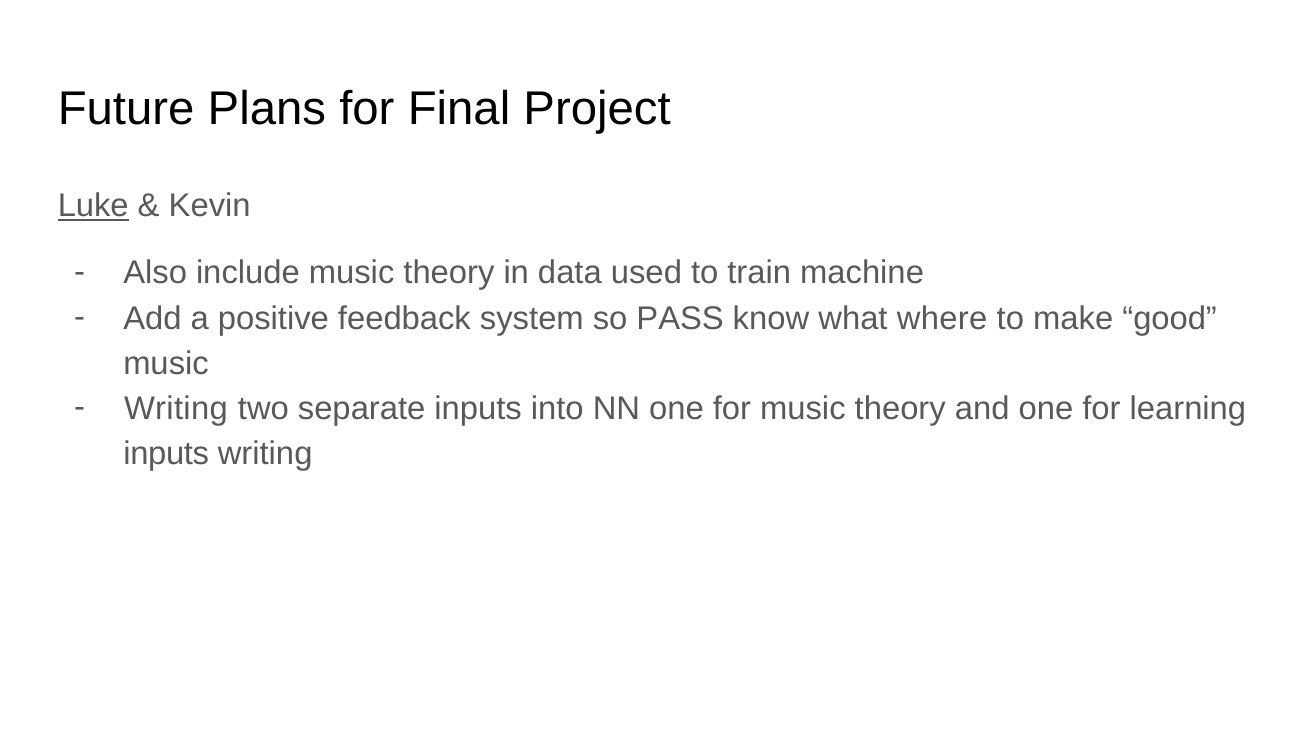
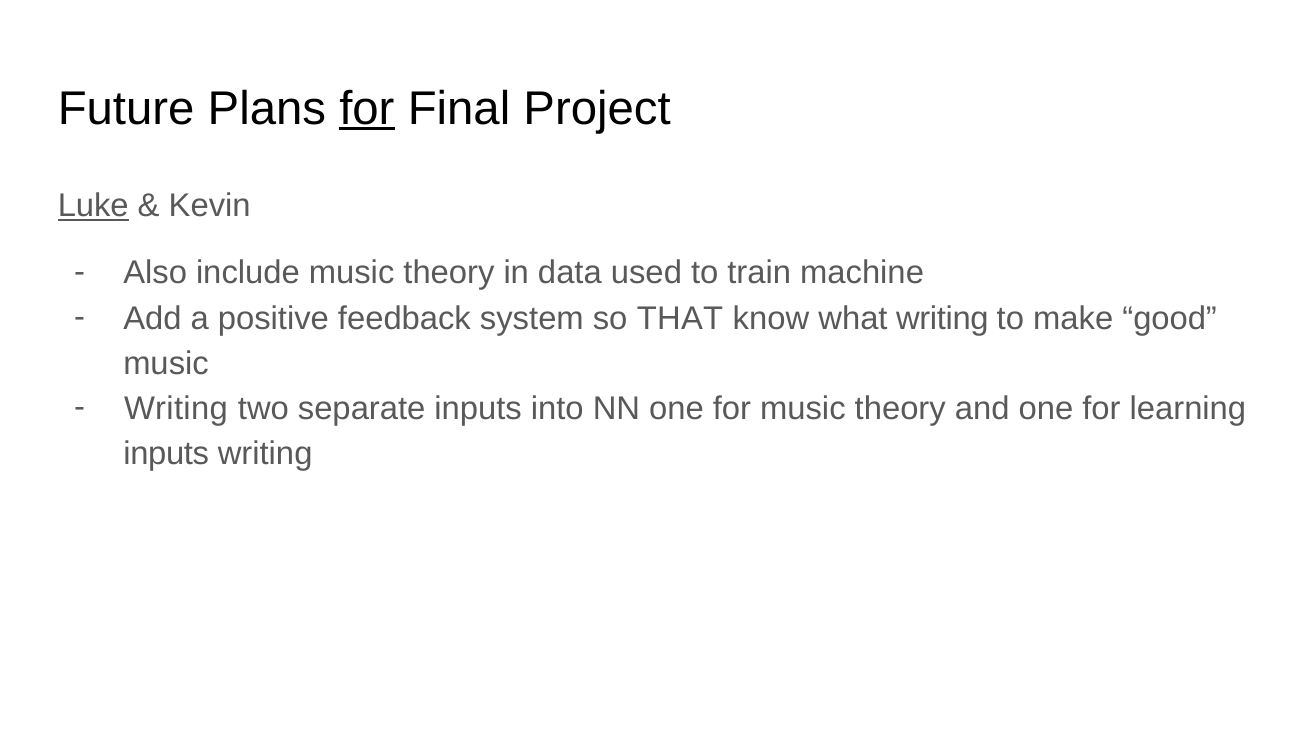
for underline: none -> present (367, 109)
PASS: PASS -> THAT (680, 318)
what where: where -> writing (942, 318)
